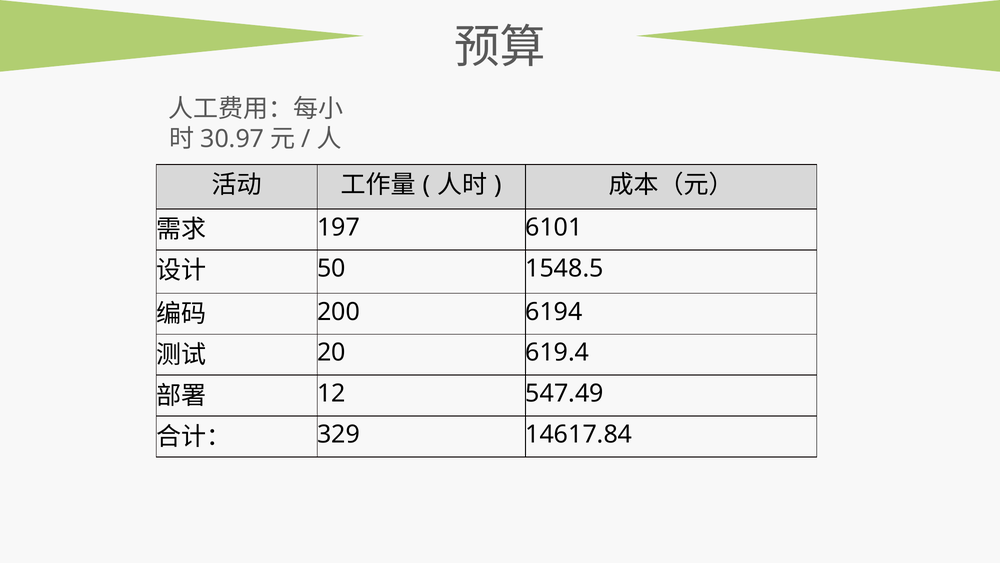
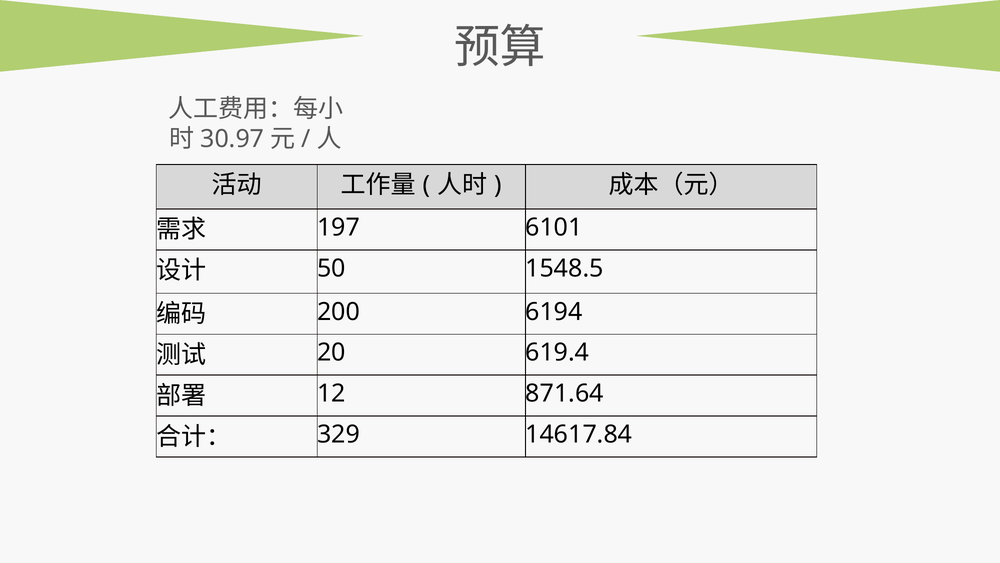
547.49: 547.49 -> 871.64 (565, 393)
